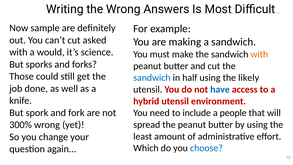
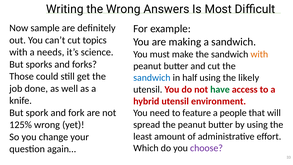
asked: asked -> topics (95, 40)
would: would -> needs (51, 52)
have colour: blue -> green (220, 89)
include: include -> feature (197, 113)
300%: 300% -> 125% (21, 125)
choose colour: blue -> purple (206, 148)
